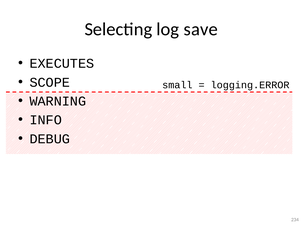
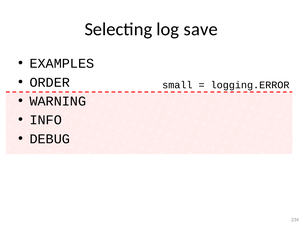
EXECUTES: EXECUTES -> EXAMPLES (62, 64)
SCOPE: SCOPE -> ORDER (50, 82)
